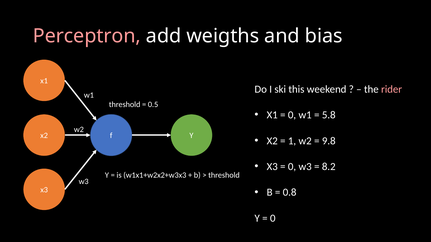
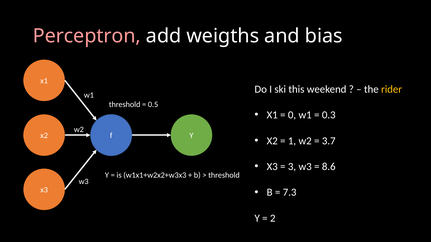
rider colour: pink -> yellow (392, 89)
5.8: 5.8 -> 0.3 (329, 115)
9.8: 9.8 -> 3.7 (329, 141)
0: 0 -> 3 (292, 167)
8.2: 8.2 -> 8.6 (329, 167)
0.8: 0.8 -> 7.3 (290, 193)
0: 0 -> 2 (273, 219)
